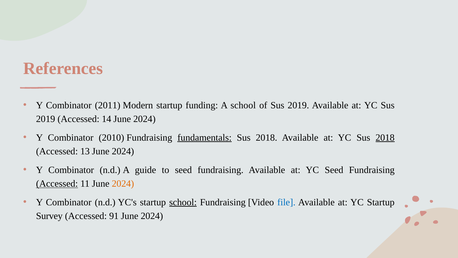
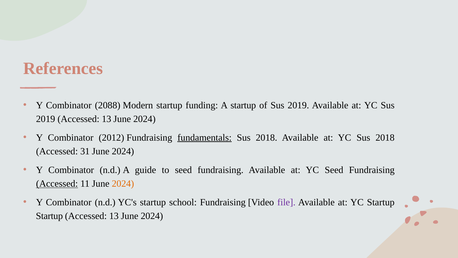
2011: 2011 -> 2088 (108, 105)
A school: school -> startup (243, 105)
2019 Accessed 14: 14 -> 13 (106, 119)
2010: 2010 -> 2012 (111, 137)
2018 underline: present -> none (385, 137)
13: 13 -> 31 (85, 151)
school underline: present -> none (183, 202)
file colour: blue -> purple (286, 202)
Survey: Survey -> Startup (49, 216)
91: 91 -> 13 (114, 216)
